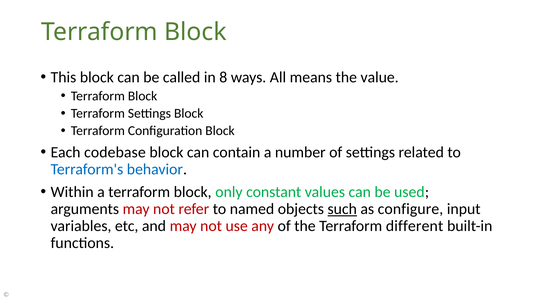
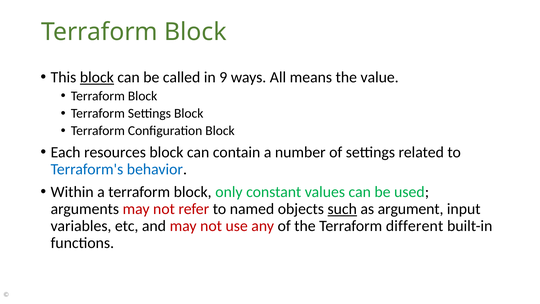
block underline: none -> present (97, 77)
8: 8 -> 9 (223, 77)
codebase: codebase -> resources (115, 152)
configure: configure -> argument (411, 209)
